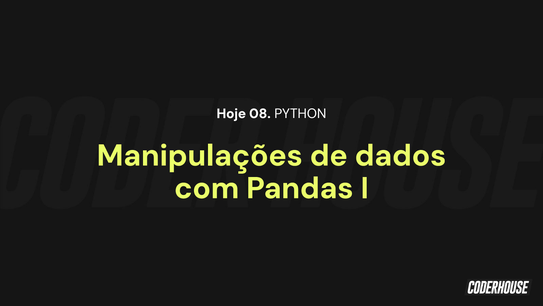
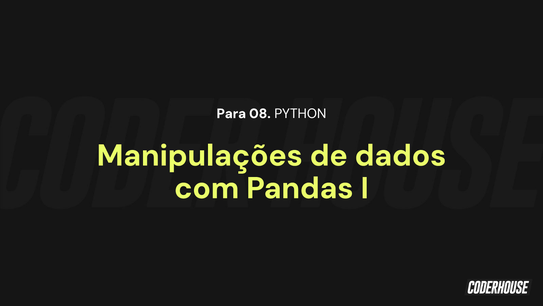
Hoje: Hoje -> Para (231, 113)
